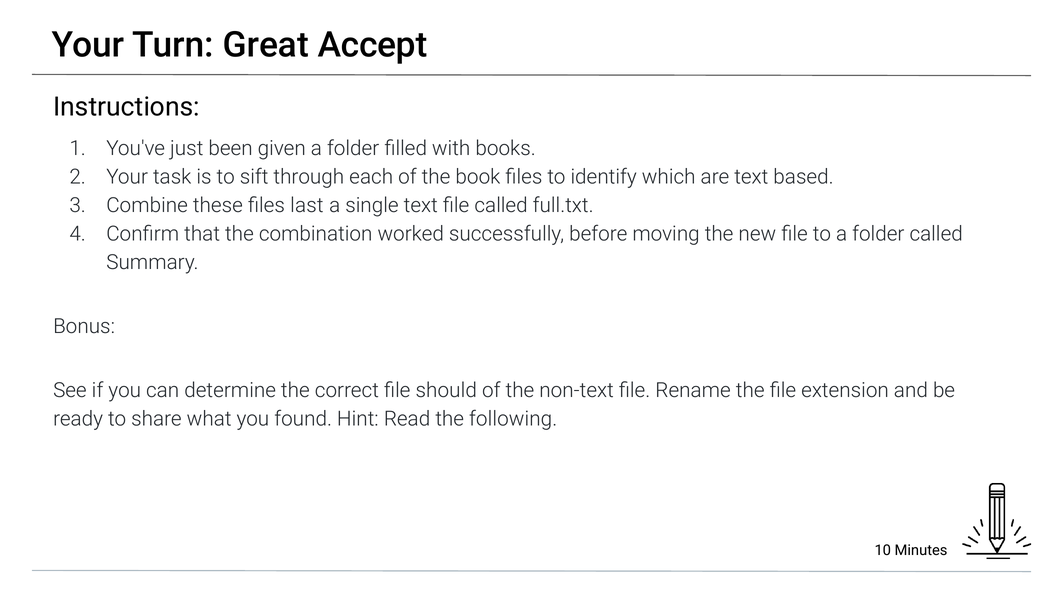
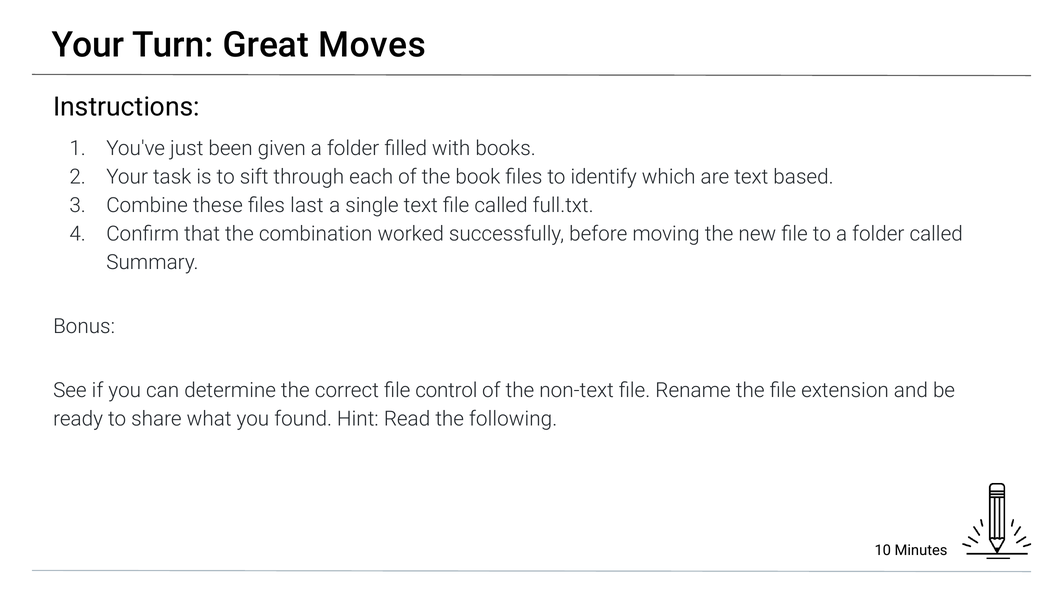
Accept: Accept -> Moves (372, 45)
should: should -> control (446, 390)
